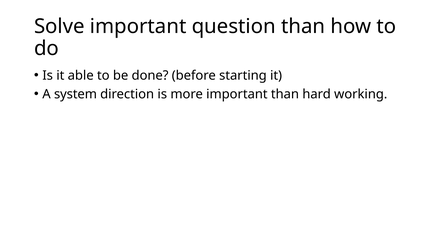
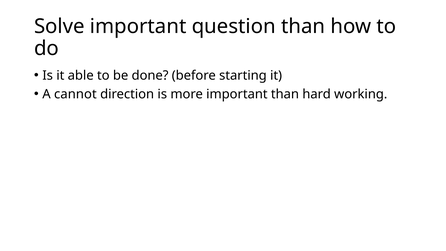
system: system -> cannot (75, 94)
